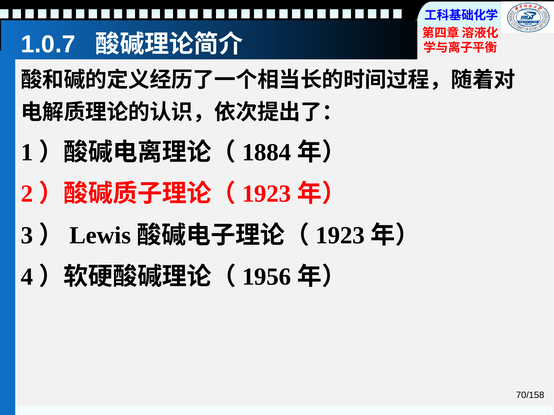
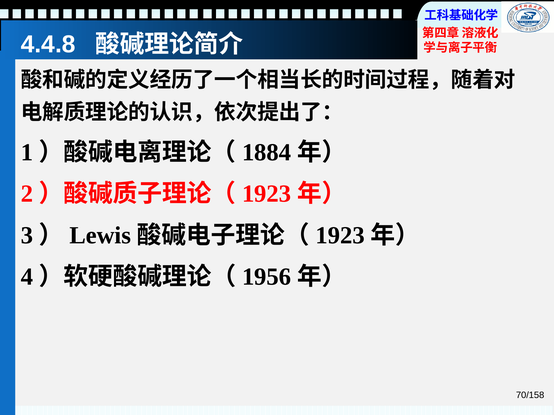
1.0.7: 1.0.7 -> 4.4.8 (48, 45)
